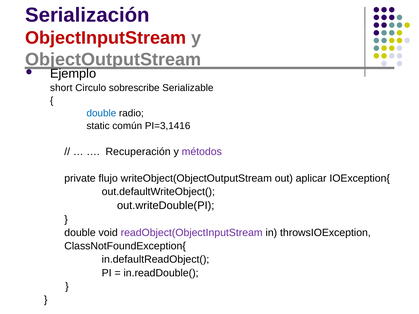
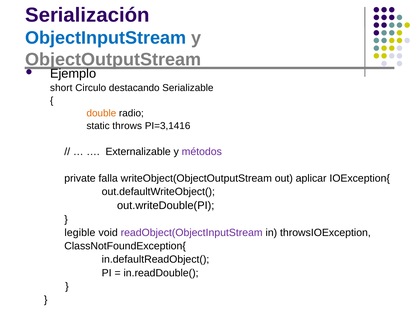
ObjectInputStream colour: red -> blue (106, 38)
sobrescribe: sobrescribe -> destacando (134, 88)
double colour: blue -> orange (101, 113)
común: común -> throws (127, 126)
Recuperación: Recuperación -> Externalizable (138, 152)
flujo: flujo -> falla (108, 179)
double: double -> legible (80, 233)
